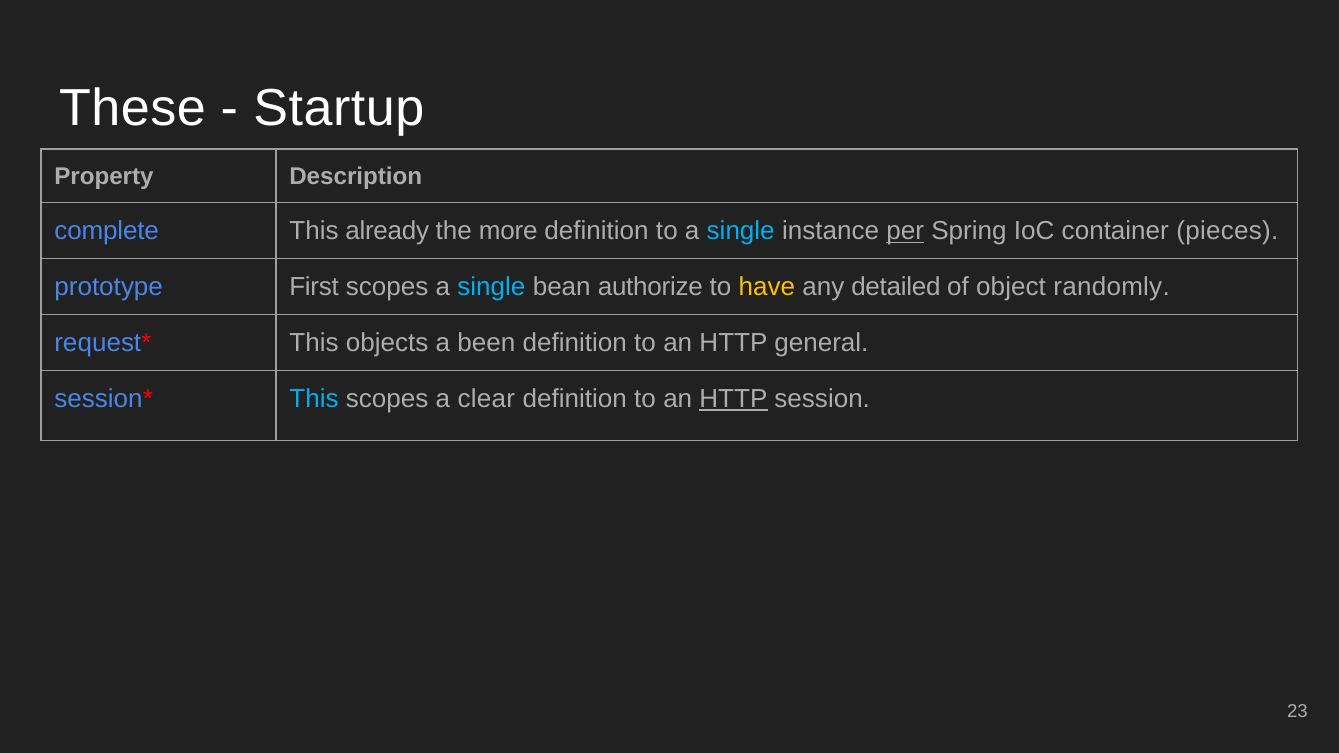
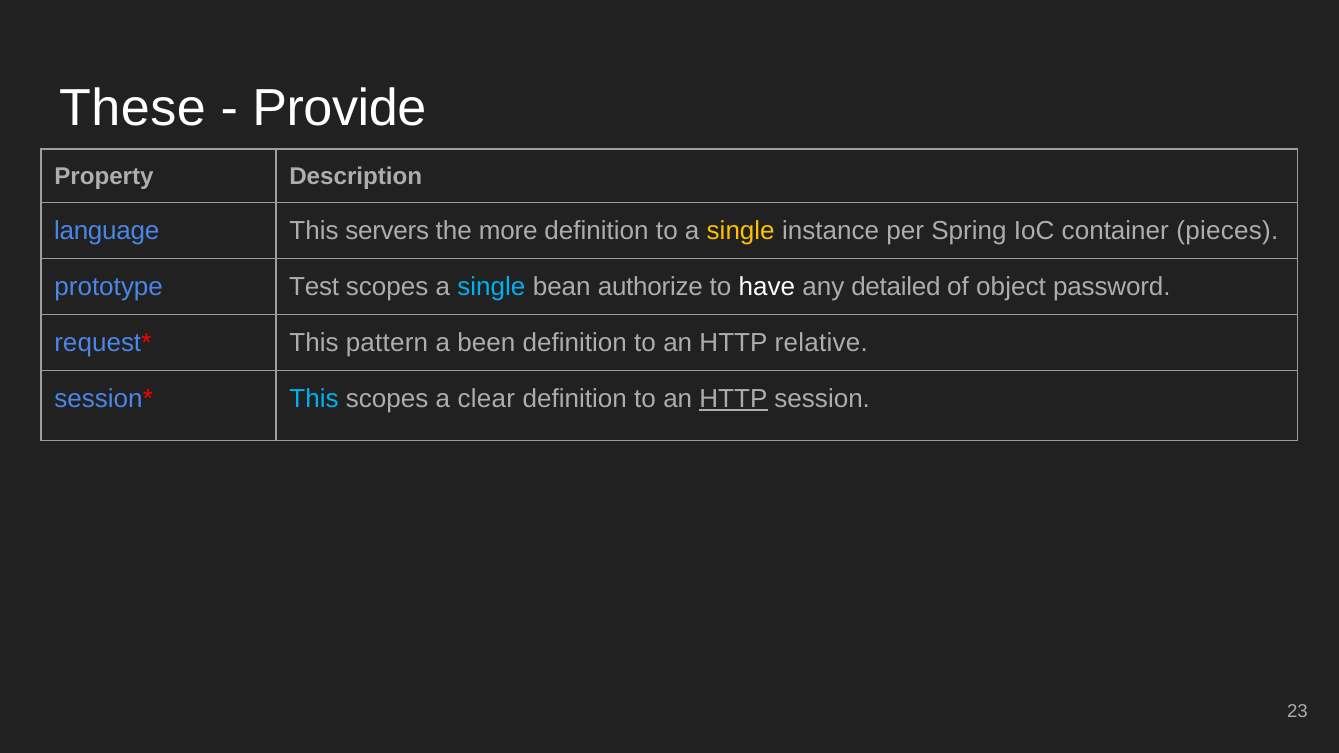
Startup: Startup -> Provide (339, 108)
complete: complete -> language (107, 231)
already: already -> servers (387, 231)
single colour: light blue -> yellow (741, 231)
per underline: present -> none (905, 231)
First: First -> Test (314, 287)
have colour: yellow -> white (767, 287)
randomly: randomly -> password (1112, 287)
objects: objects -> pattern (387, 343)
general: general -> relative (821, 343)
